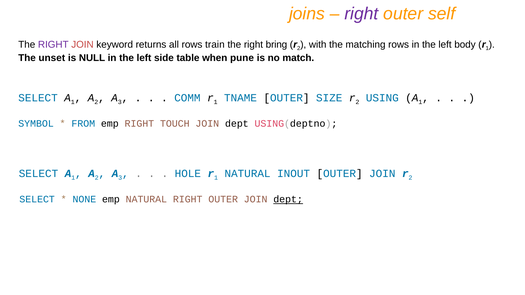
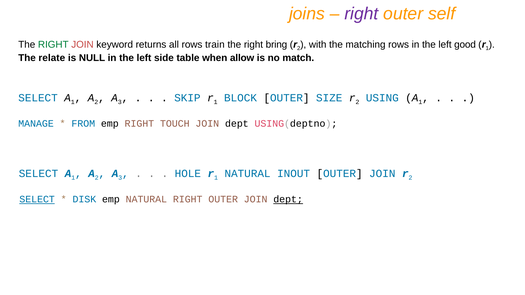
RIGHT colour: purple -> green (53, 45)
body: body -> good (465, 45)
unset: unset -> relate (52, 58)
pune: pune -> allow (242, 58)
COMM: COMM -> SKIP (187, 98)
TNAME: TNAME -> BLOCK (241, 98)
SYMBOL: SYMBOL -> MANAGE (36, 124)
SELECT underline: none -> present (37, 200)
NONE: NONE -> DISK (84, 200)
